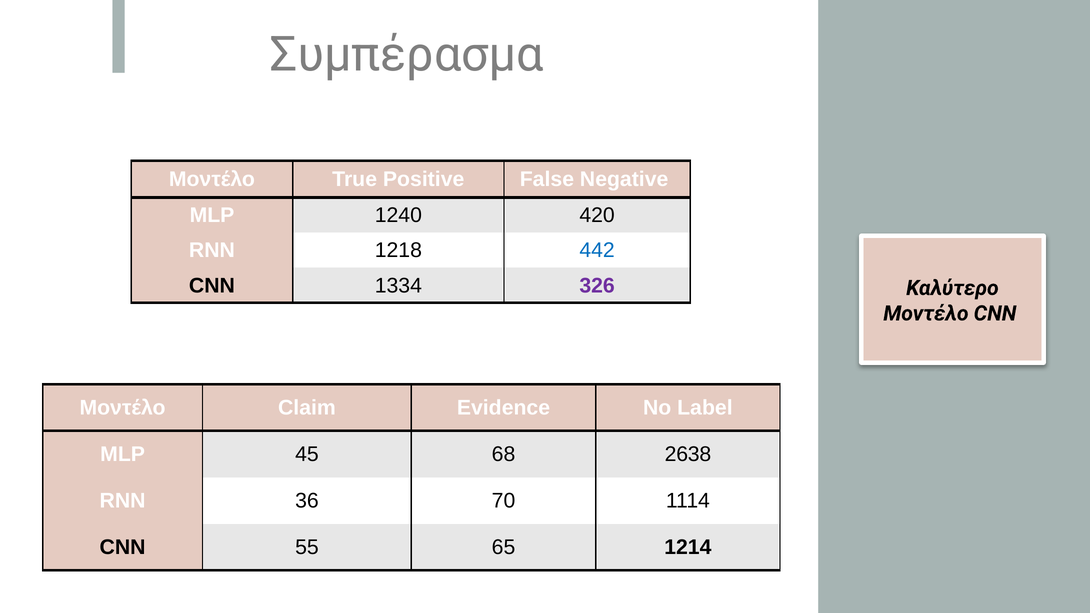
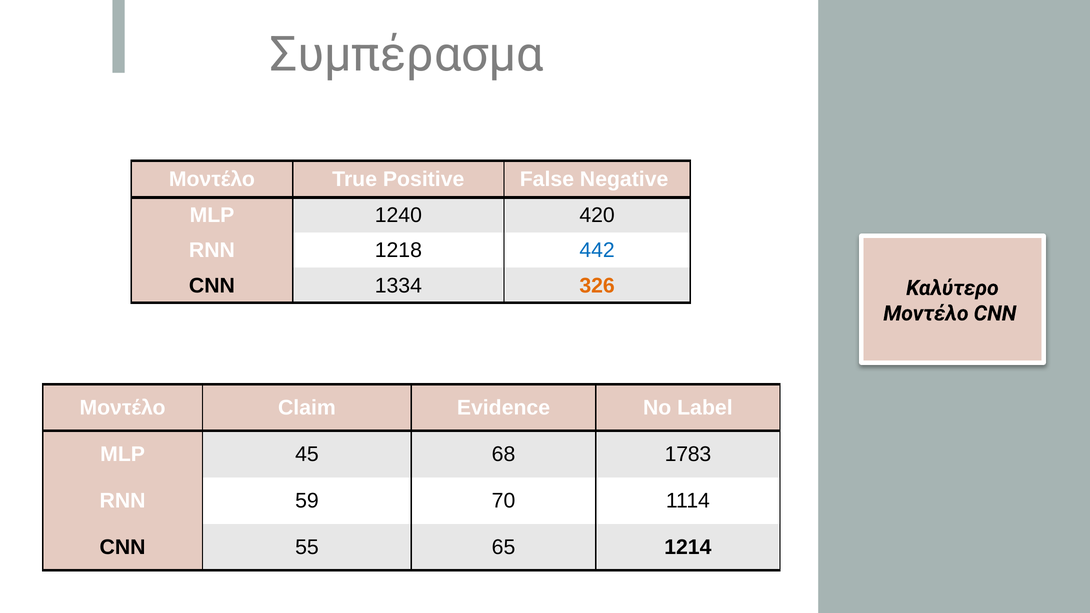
326 colour: purple -> orange (597, 286)
2638: 2638 -> 1783 (688, 454)
36: 36 -> 59 (307, 501)
